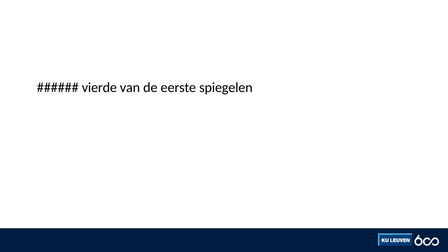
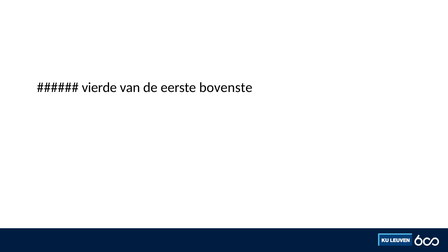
spiegelen: spiegelen -> bovenste (226, 88)
